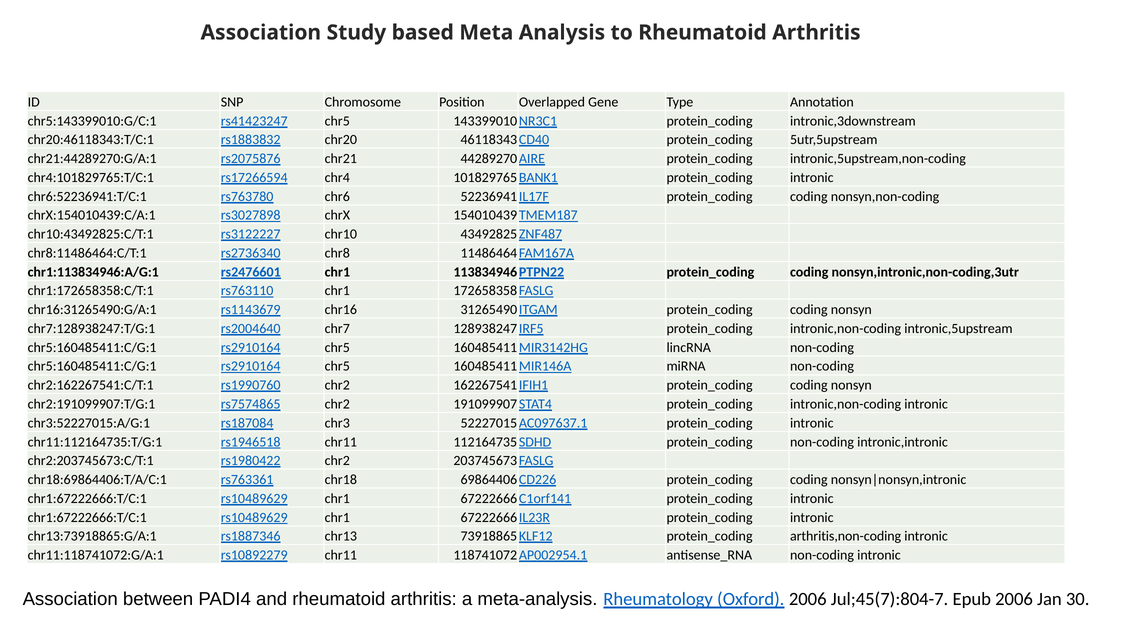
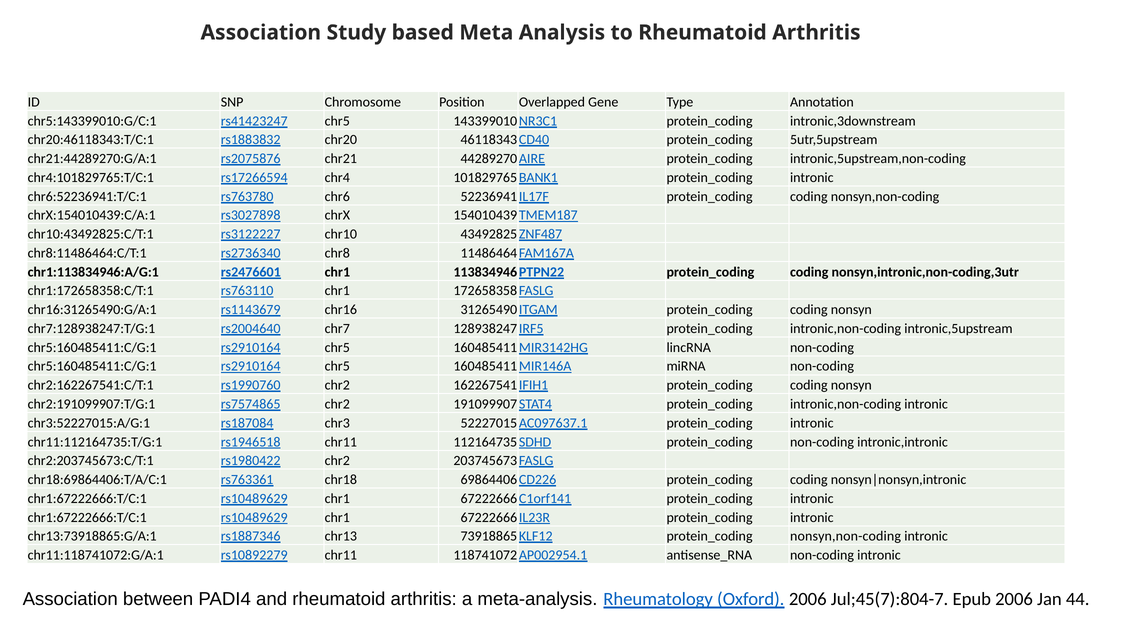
arthritis,non-coding: arthritis,non-coding -> nonsyn,non-coding (846, 536)
30: 30 -> 44 (1078, 599)
